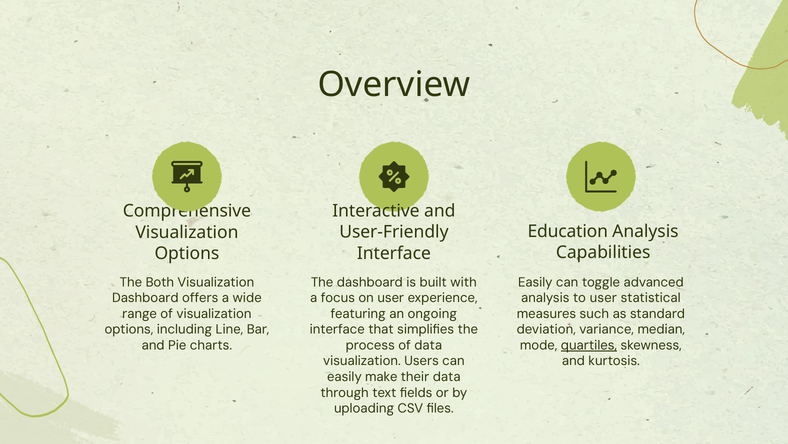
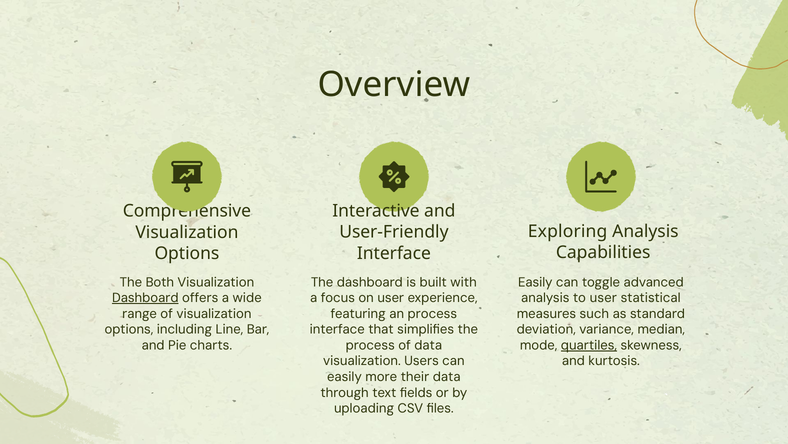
Education: Education -> Exploring (568, 231)
Dashboard underline: none -> present (145, 297)
an ongoing: ongoing -> process (432, 313)
make: make -> more (381, 376)
